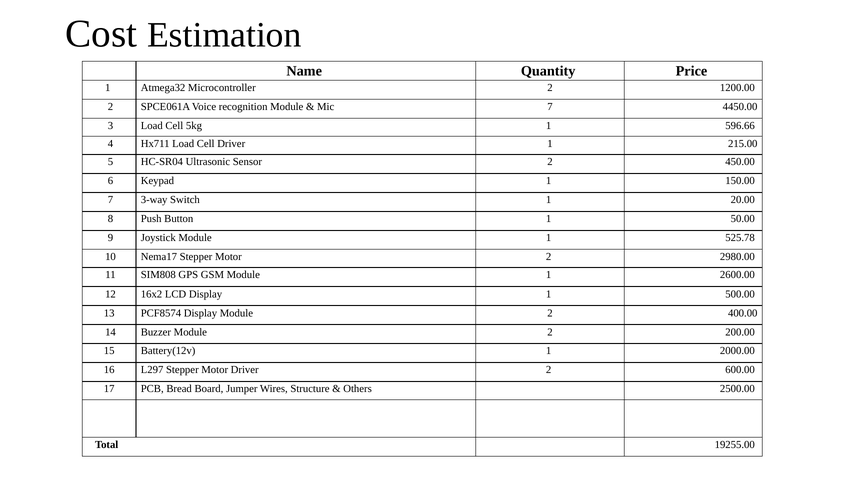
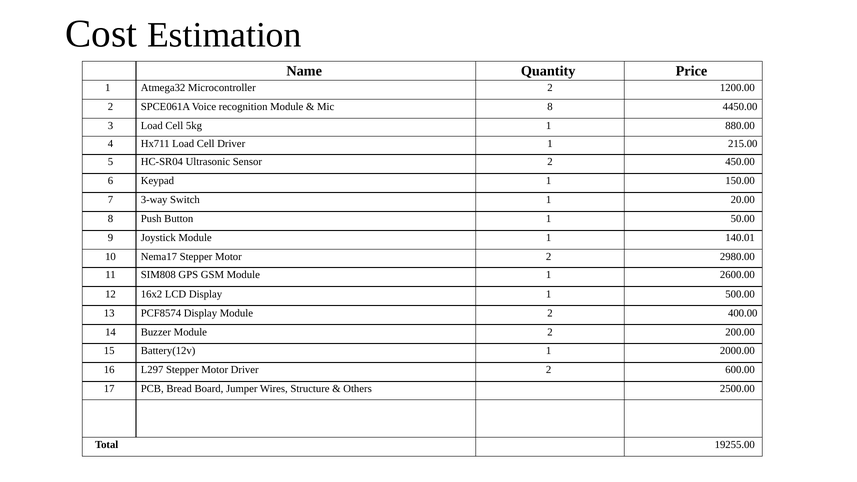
Mic 7: 7 -> 8 (550, 107)
596.66: 596.66 -> 880.00 (740, 126)
525.78: 525.78 -> 140.01 (740, 238)
